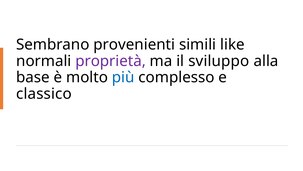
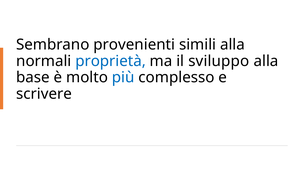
simili like: like -> alla (232, 44)
proprietà colour: purple -> blue (111, 61)
classico: classico -> scrivere (44, 94)
